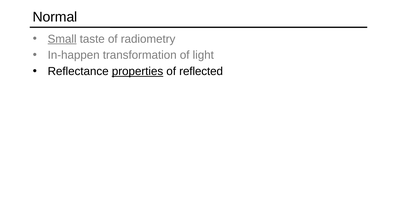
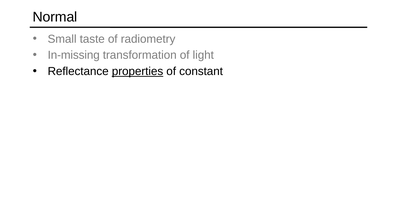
Small underline: present -> none (62, 39)
In-happen: In-happen -> In-missing (74, 55)
reflected: reflected -> constant (201, 71)
